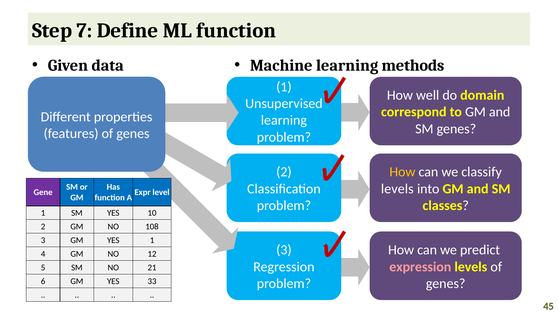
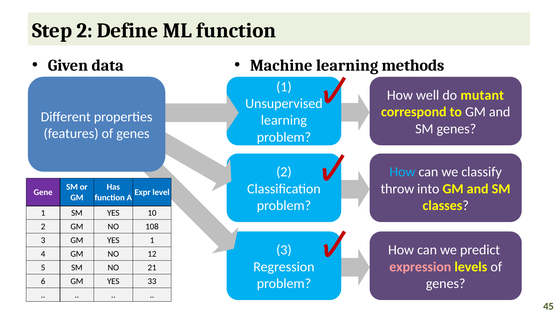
Step 7: 7 -> 2 (84, 30)
domain: domain -> mutant (482, 95)
How colour: yellow -> light blue (402, 172)
levels: levels -> throw (397, 189)
